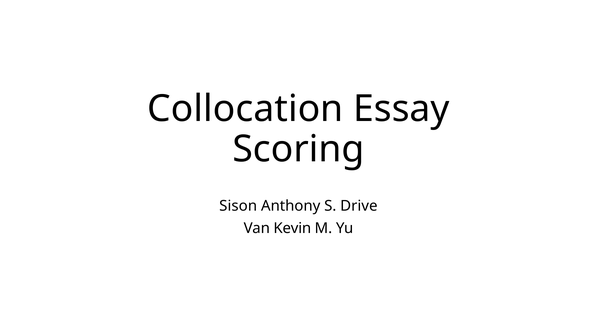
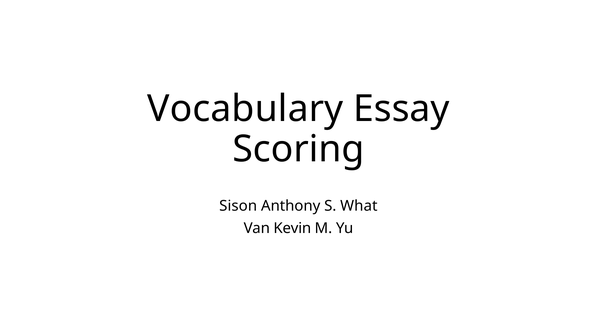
Collocation: Collocation -> Vocabulary (245, 109)
Drive: Drive -> What (359, 206)
